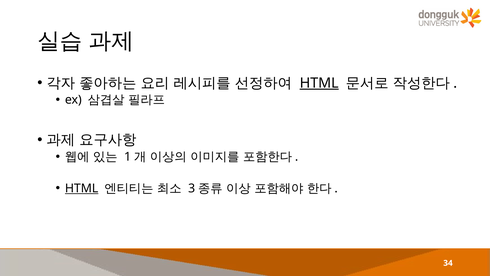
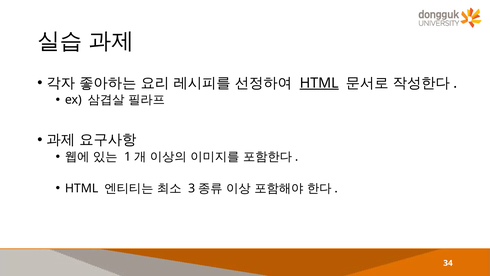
HTML underline: present -> none (82, 188)
